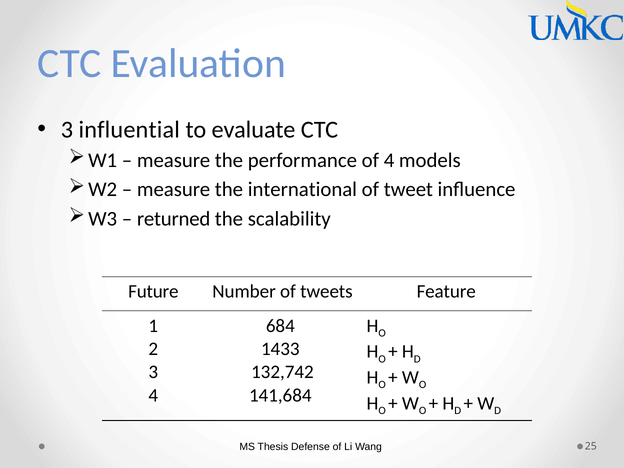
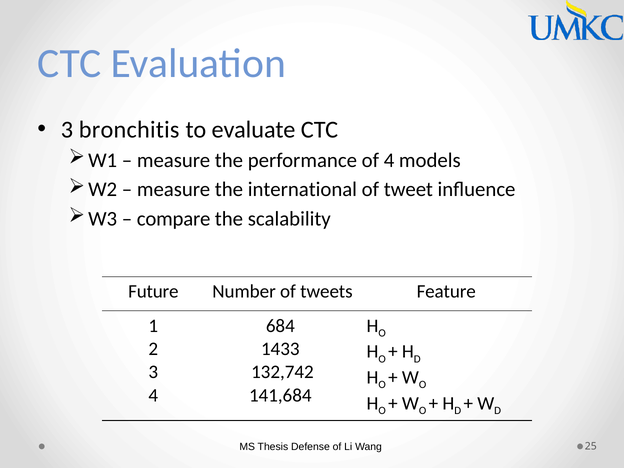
influential: influential -> bronchitis (129, 129)
returned: returned -> compare (174, 219)
